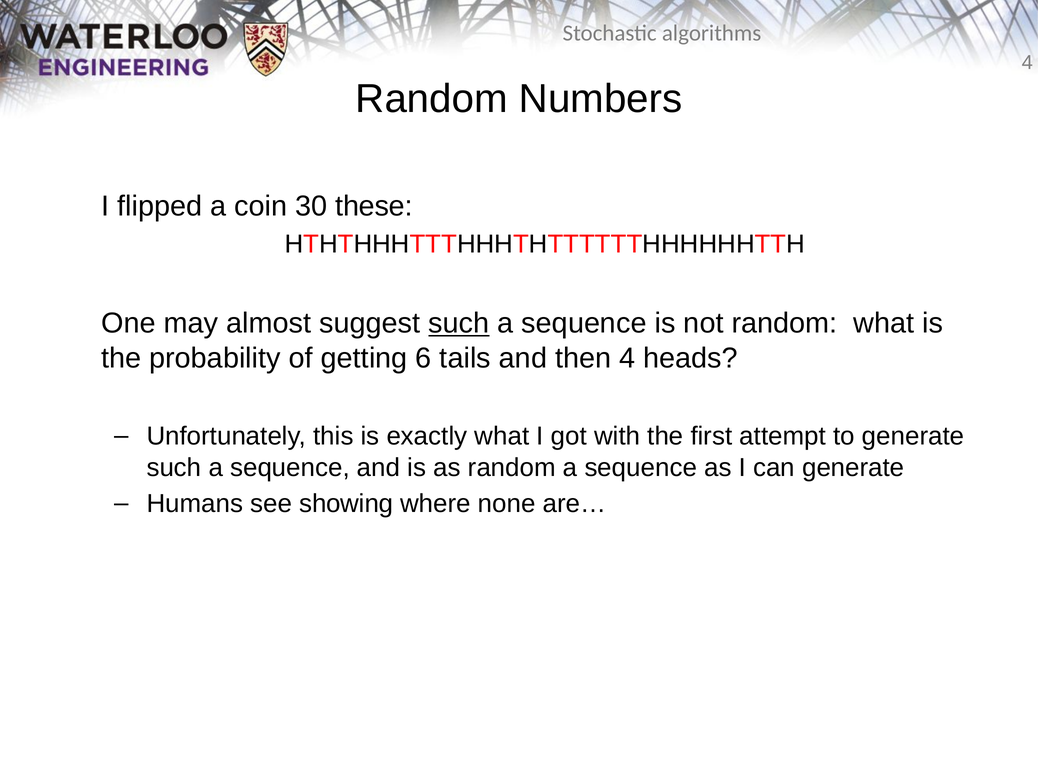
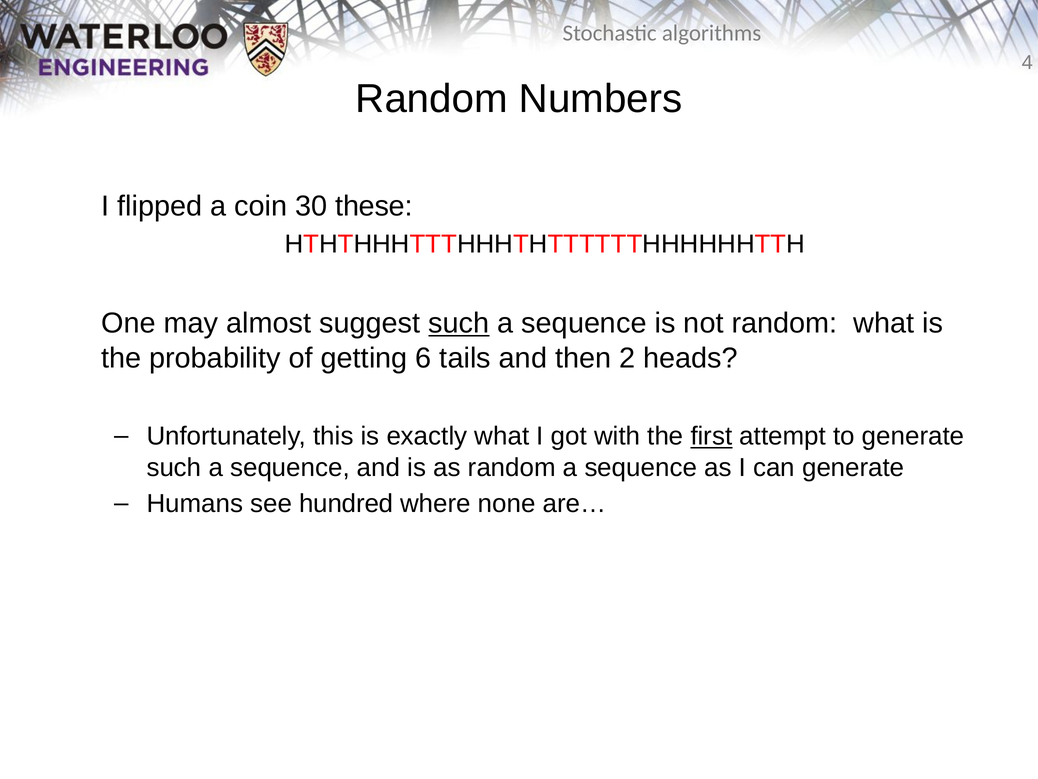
then 4: 4 -> 2 (627, 358)
first underline: none -> present (711, 436)
showing: showing -> hundred (346, 504)
